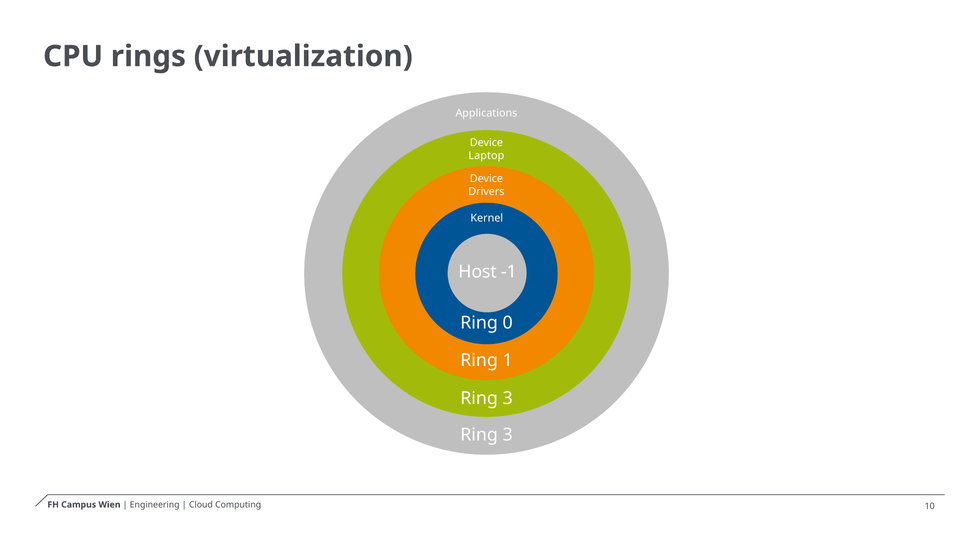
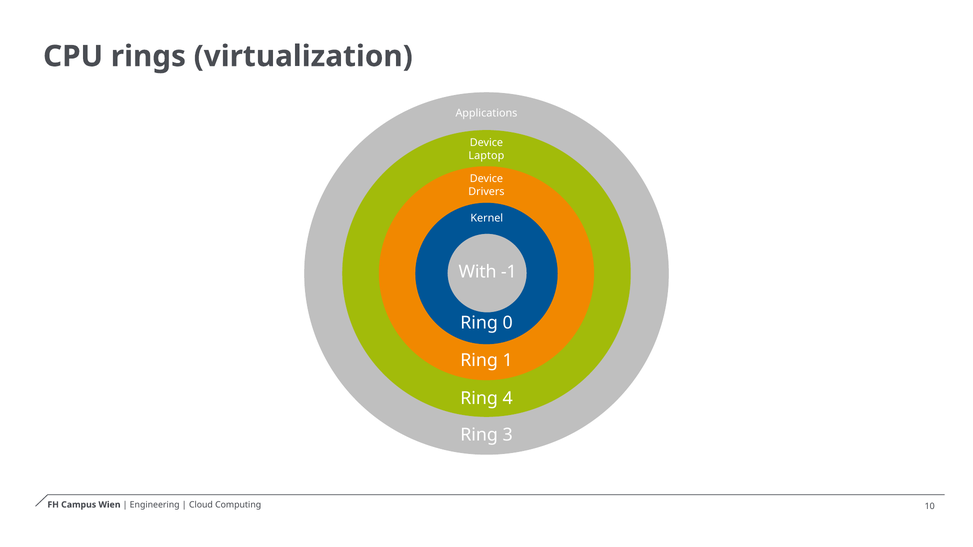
Host: Host -> With (478, 272)
3: 3 -> 4 (508, 398)
